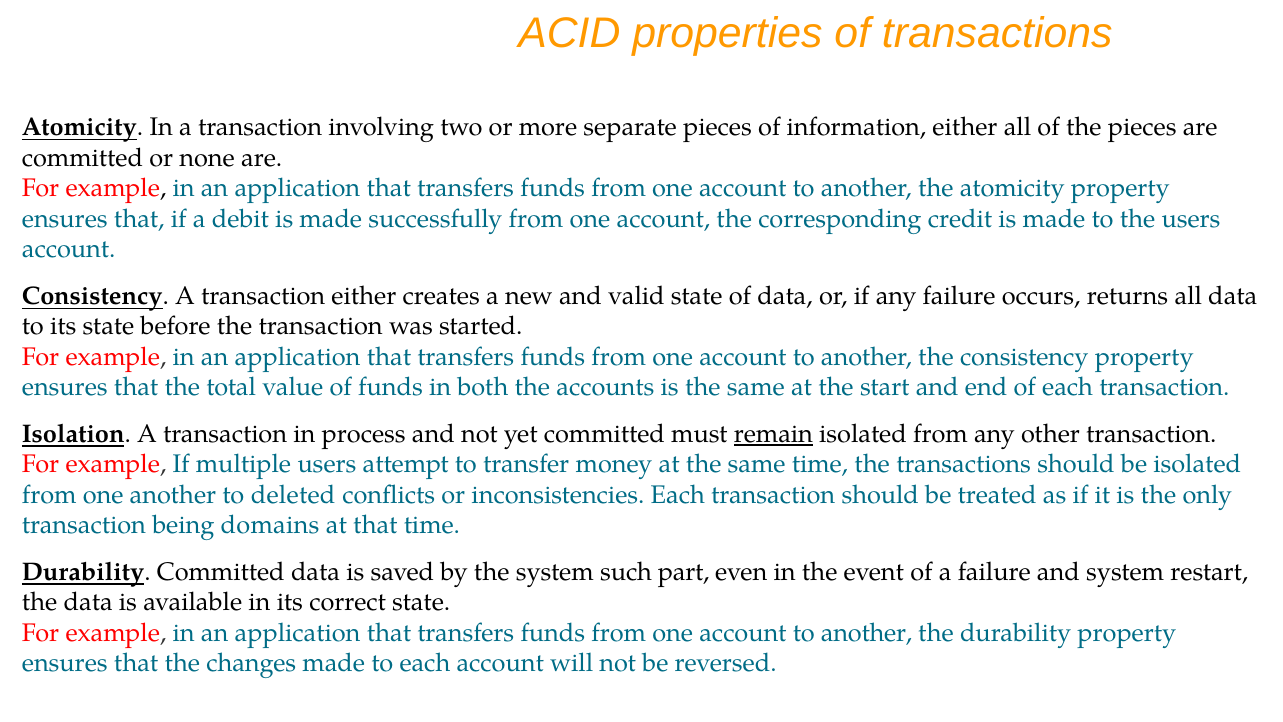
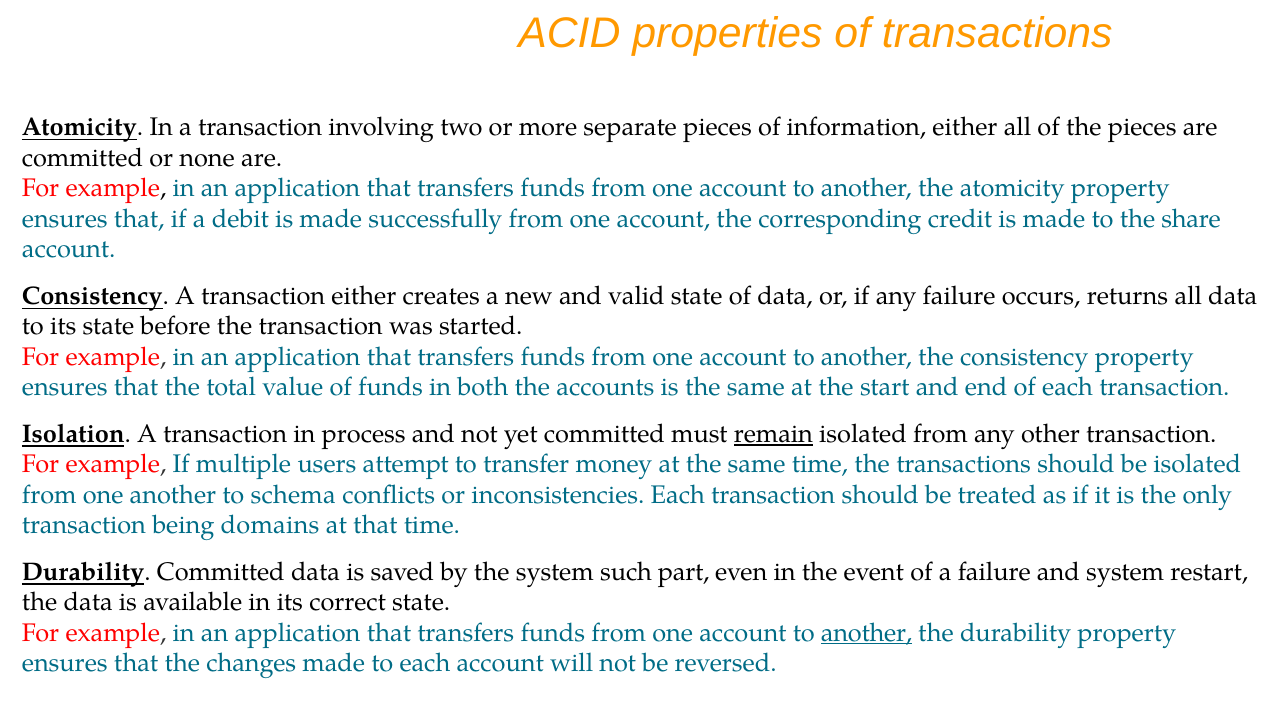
the users: users -> share (1191, 219)
deleted: deleted -> schema (293, 495)
another underline: none -> present (867, 633)
